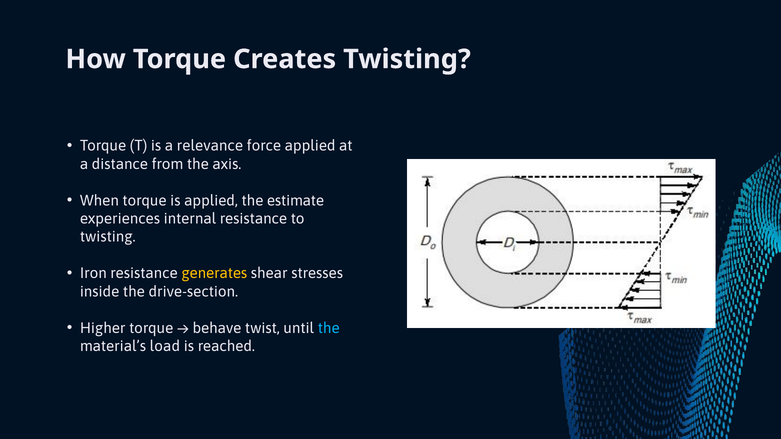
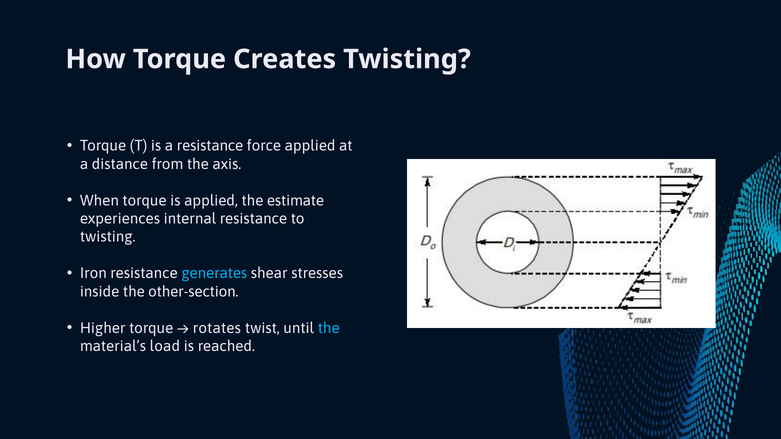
a relevance: relevance -> resistance (210, 146)
generates colour: yellow -> light blue (214, 274)
drive-section: drive-section -> other-section (193, 292)
behave: behave -> rotates (217, 328)
